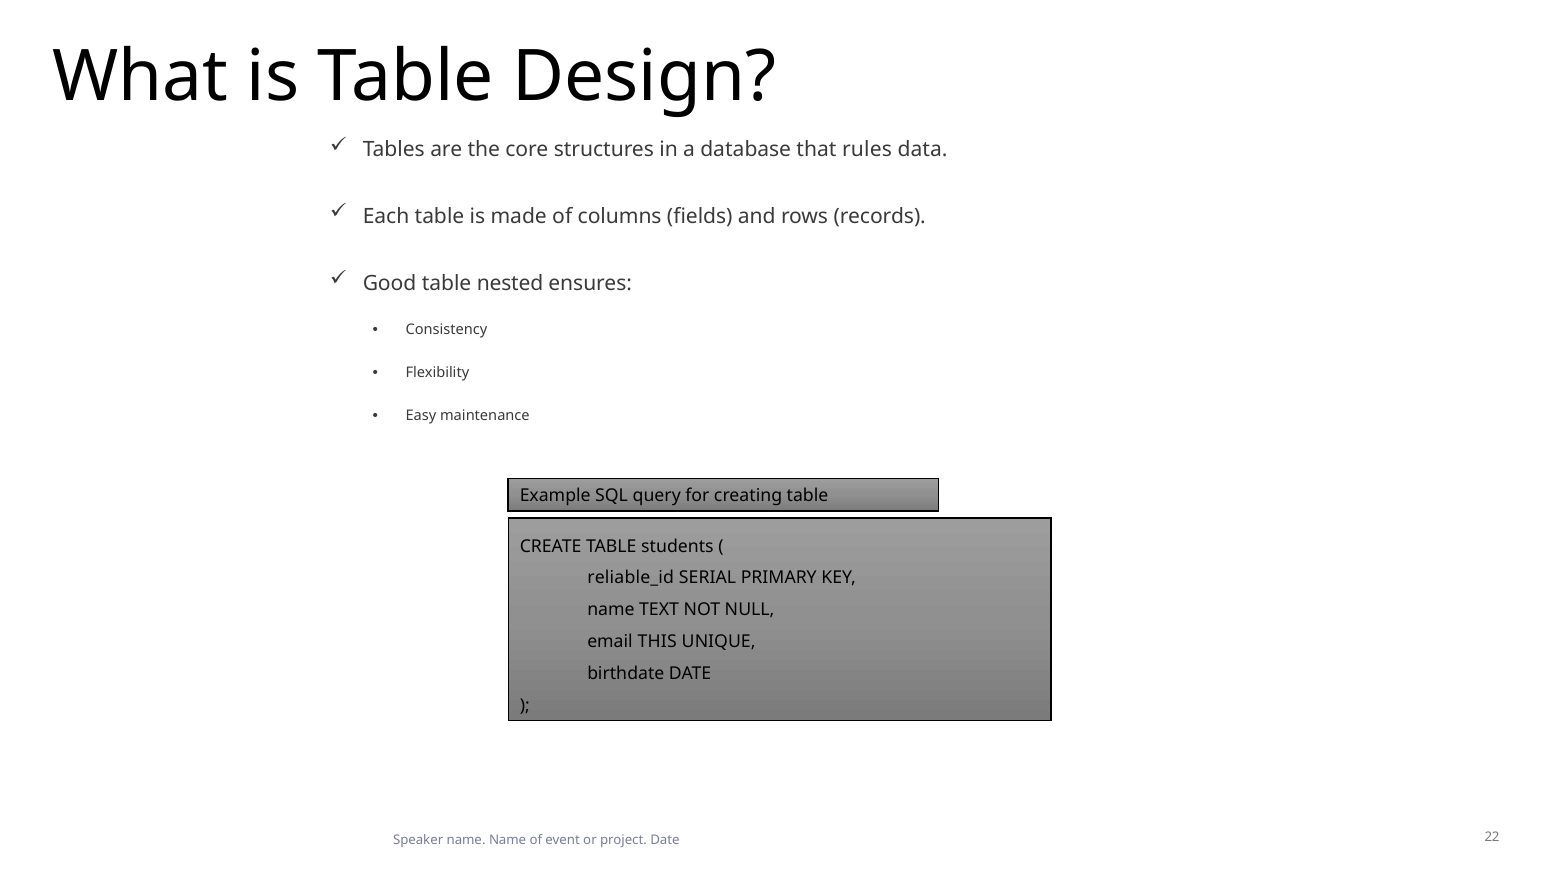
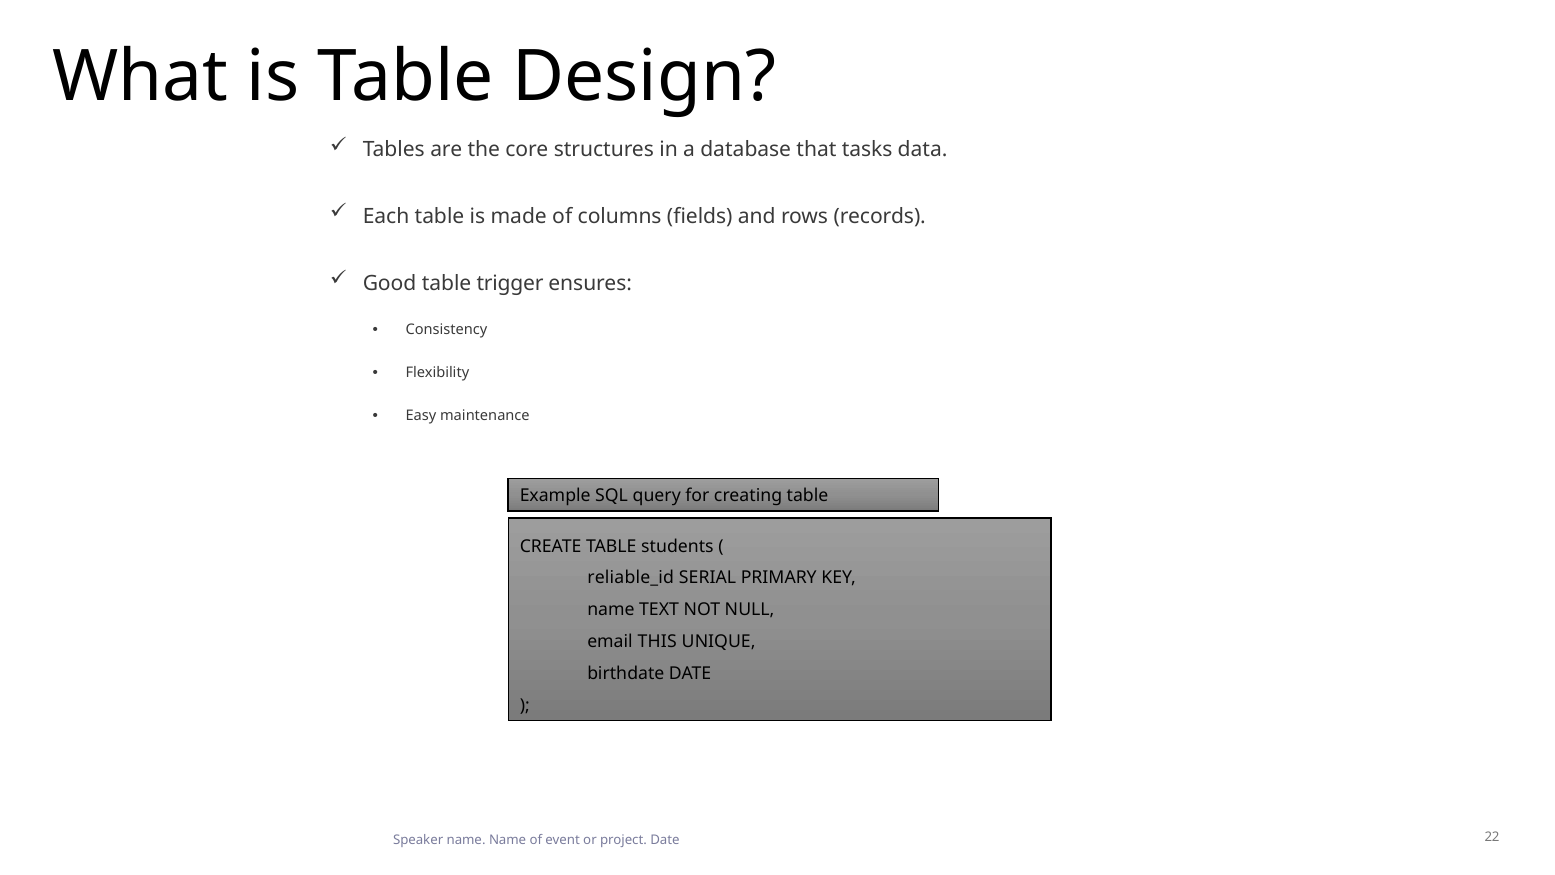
rules: rules -> tasks (867, 149)
nested: nested -> trigger (510, 283)
